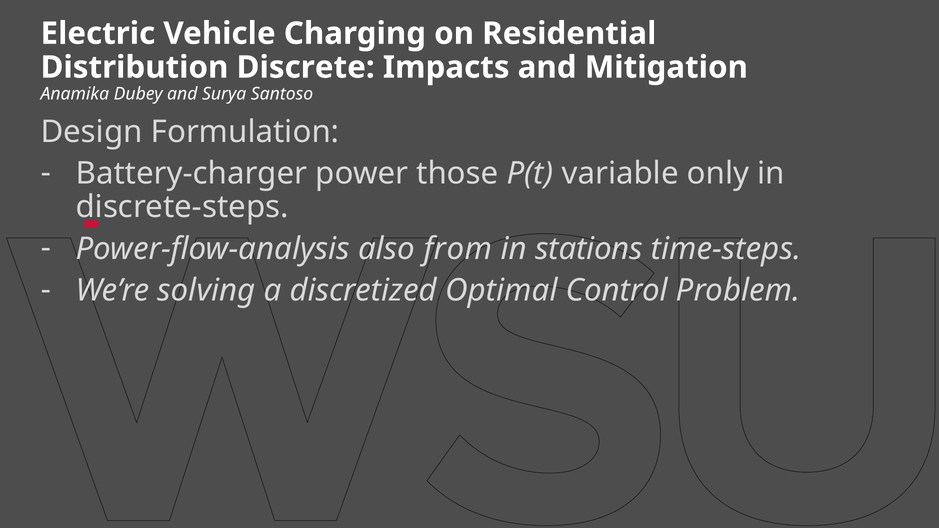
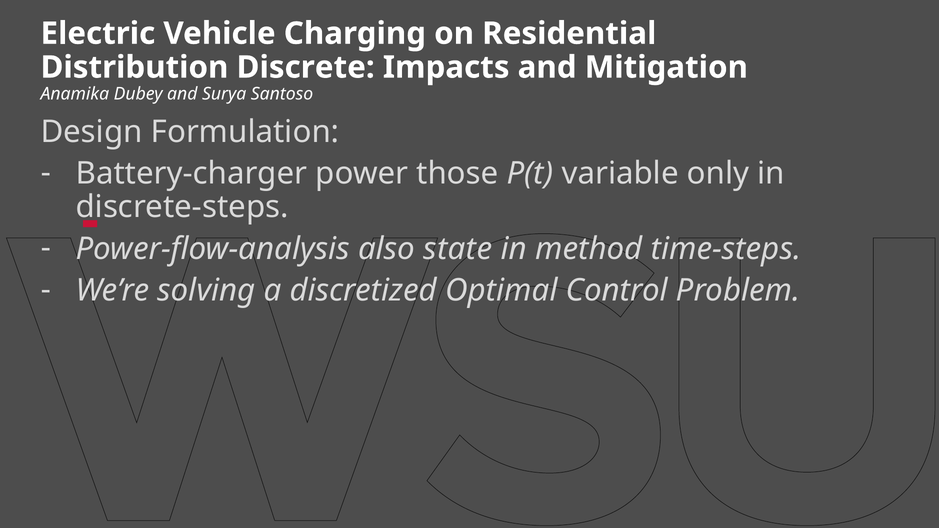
from: from -> state (458, 249)
stations: stations -> method (589, 249)
